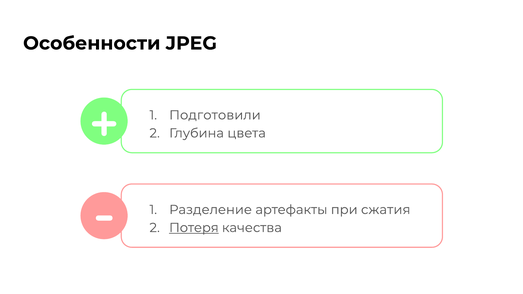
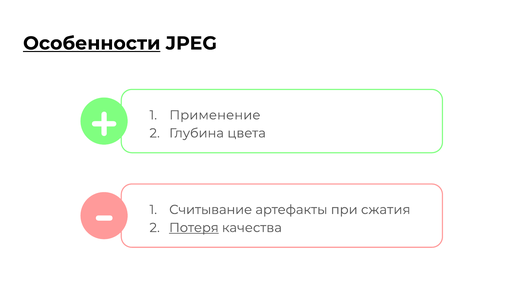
Особенности underline: none -> present (92, 43)
Подготовили: Подготовили -> Применение (215, 115)
Разделение: Разделение -> Считывание (211, 210)
